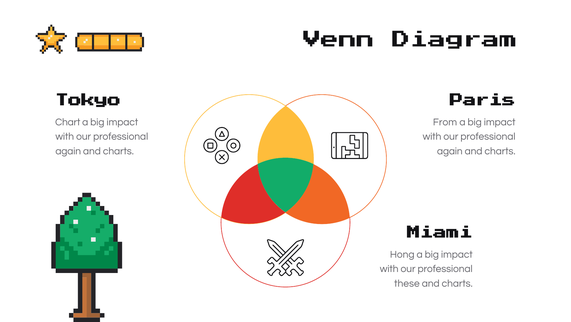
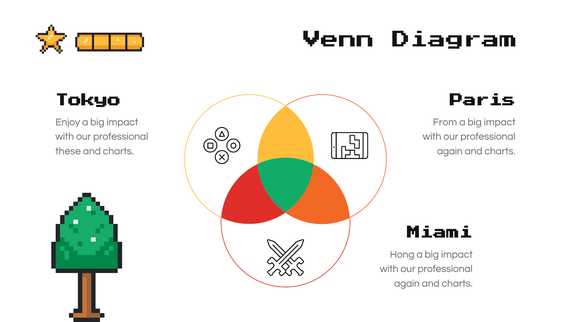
Chart: Chart -> Enjoy (68, 122)
again: again -> these (68, 151)
these: these -> again (407, 283)
